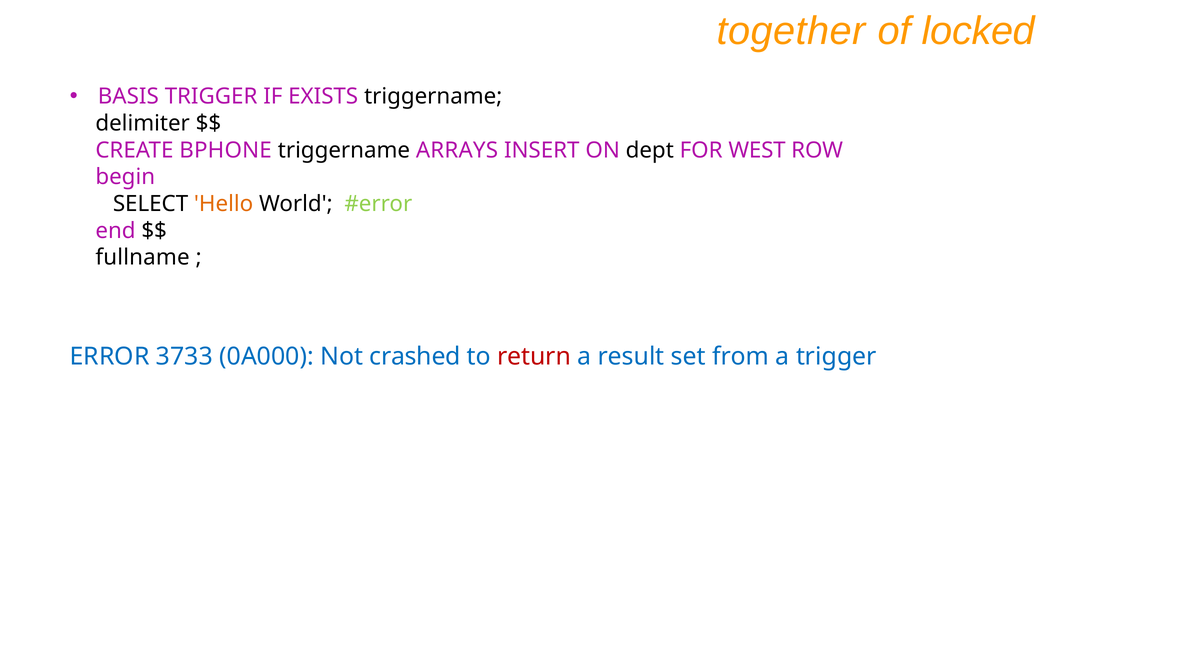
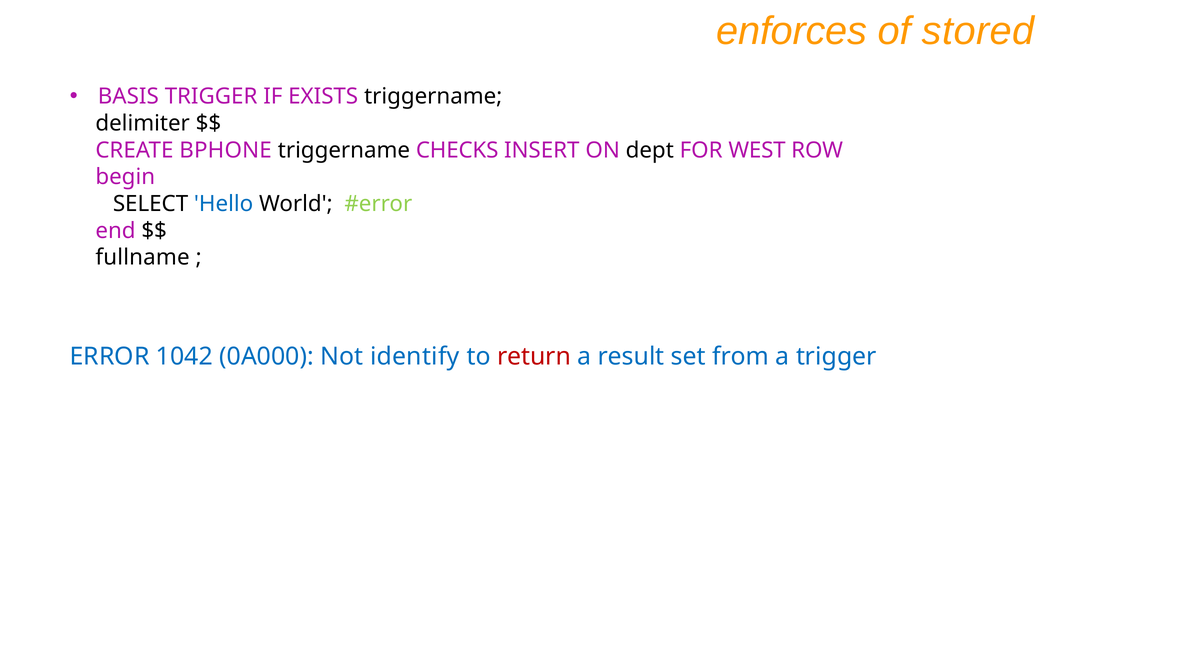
together: together -> enforces (792, 31)
locked: locked -> stored (978, 31)
ARRAYS: ARRAYS -> CHECKS (457, 150)
Hello colour: orange -> blue (224, 204)
3733: 3733 -> 1042 (184, 357)
crashed: crashed -> identify (415, 357)
